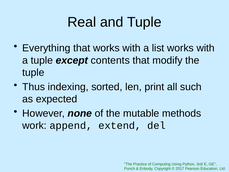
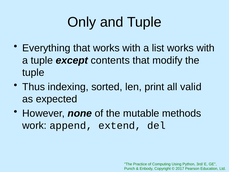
Real: Real -> Only (82, 22)
such: such -> valid (191, 87)
